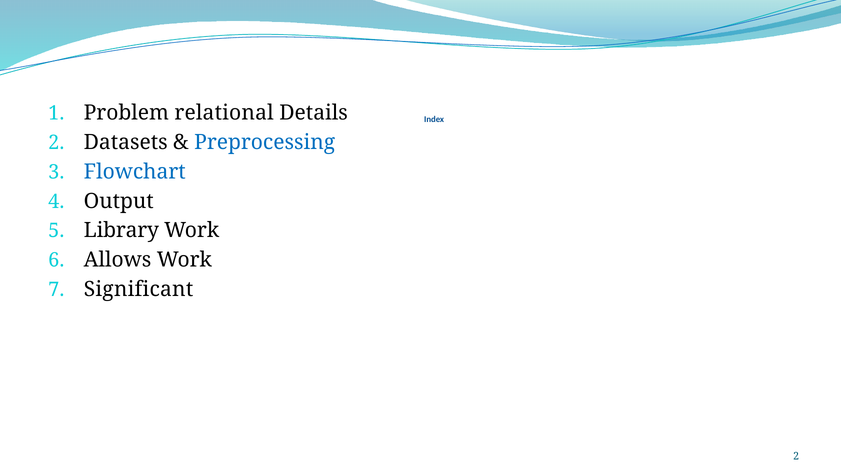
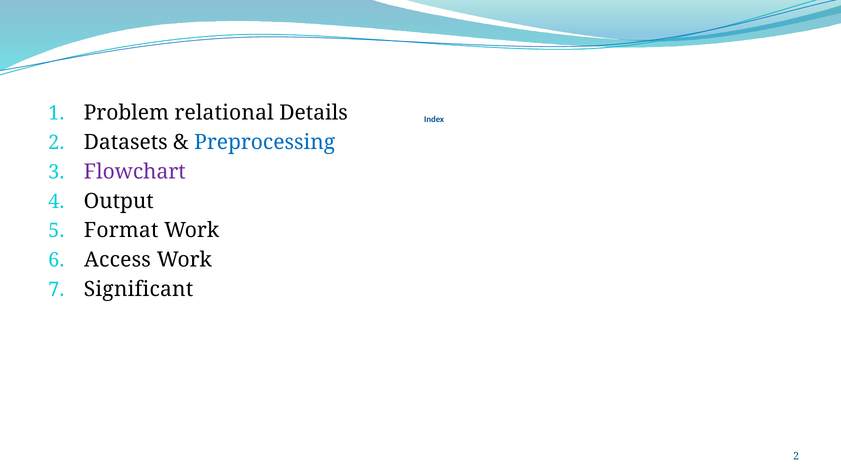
Flowchart colour: blue -> purple (135, 172)
Library: Library -> Format (121, 231)
Allows: Allows -> Access (117, 260)
